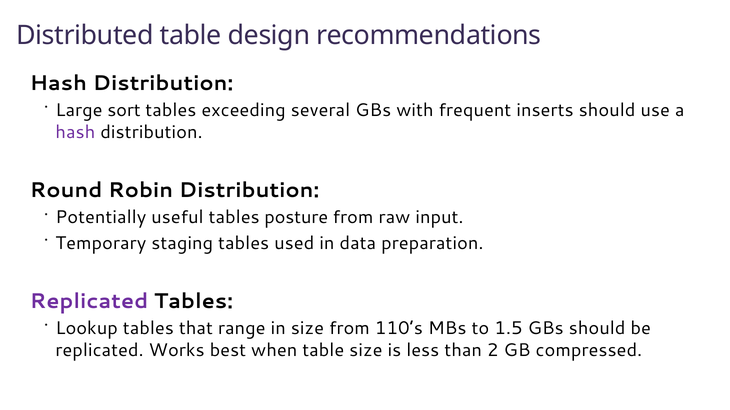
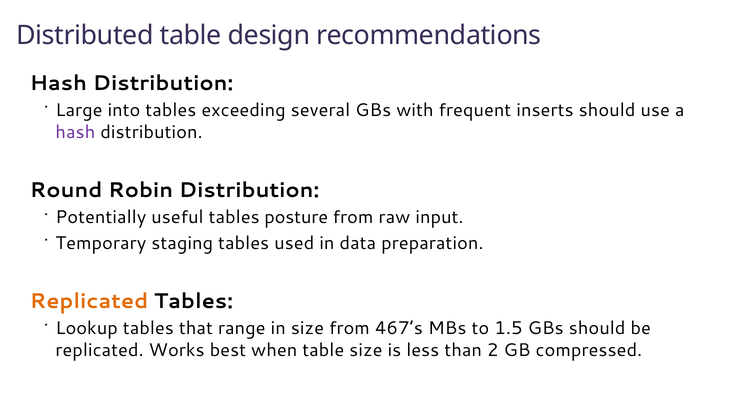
sort: sort -> into (124, 110)
Replicated colour: purple -> orange (89, 301)
110’s: 110’s -> 467’s (399, 329)
